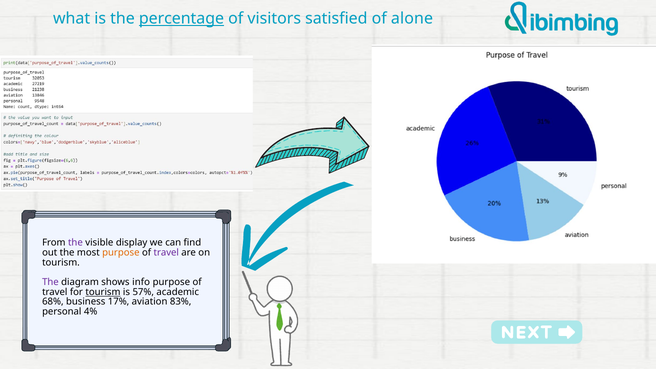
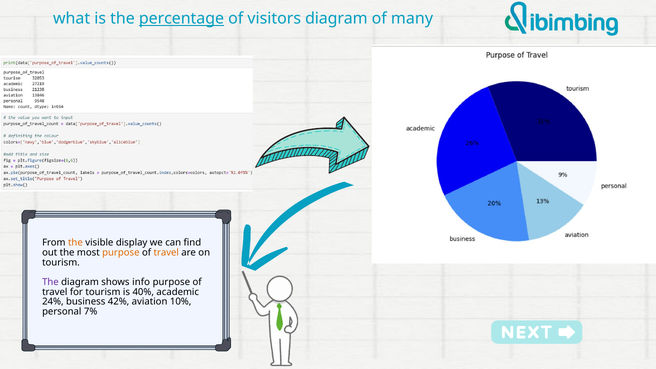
visitors satisfied: satisfied -> diagram (336, 19)
alone: alone -> many (412, 19)
the colour: purple -> orange (75, 243)
travel colour: purple -> orange (166, 253)
tourism underline: present -> none (103, 292)
57%: 57% -> 40% (143, 292)
68%: 68% -> 24% (53, 302)
17%: 17% -> 42% (119, 302)
83%: 83% -> 10% (181, 302)
4%: 4% -> 7% (91, 312)
